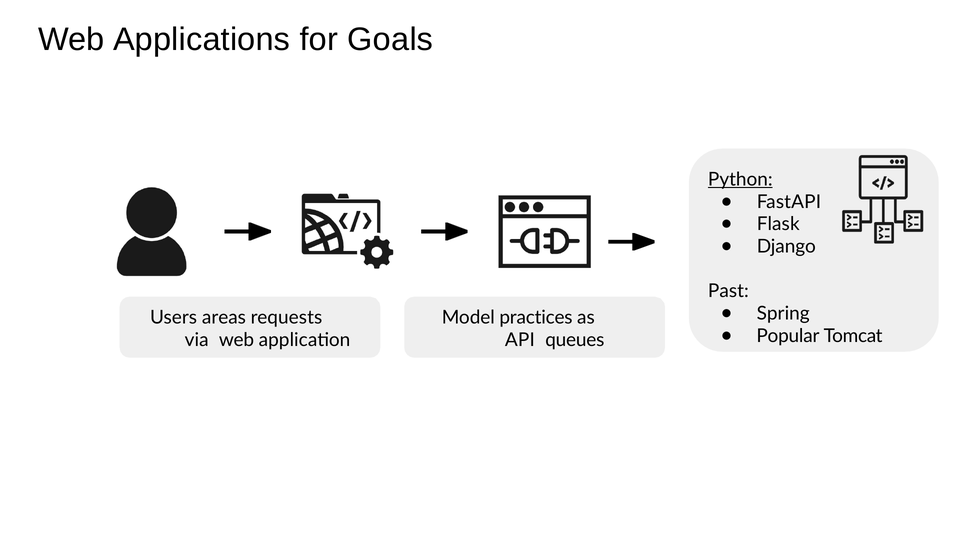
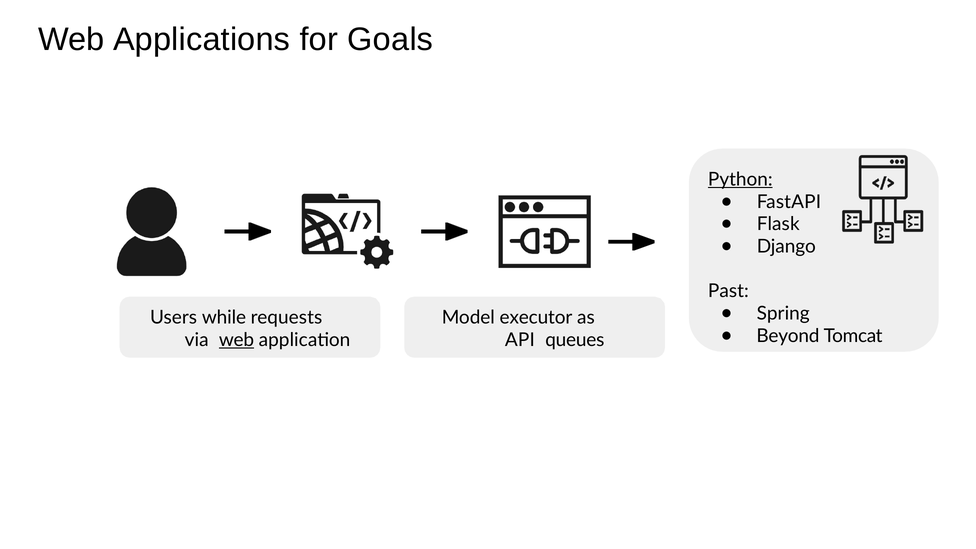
areas: areas -> while (224, 317)
practices: practices -> executor (536, 317)
Popular: Popular -> Beyond (788, 336)
web underline: none -> present (236, 340)
